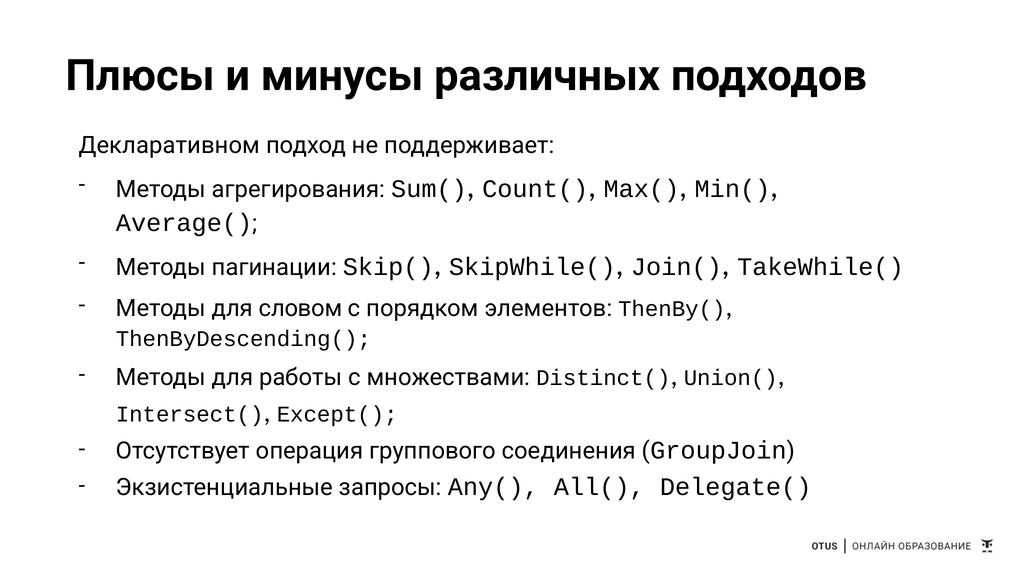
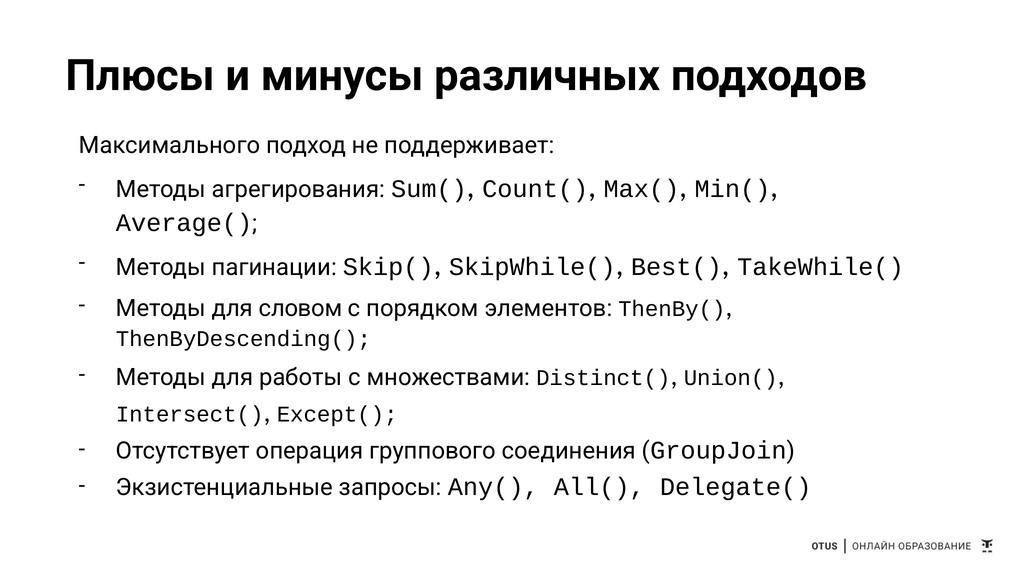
Декларативном: Декларативном -> Максимального (169, 145)
Join(: Join( -> Best( (676, 267)
